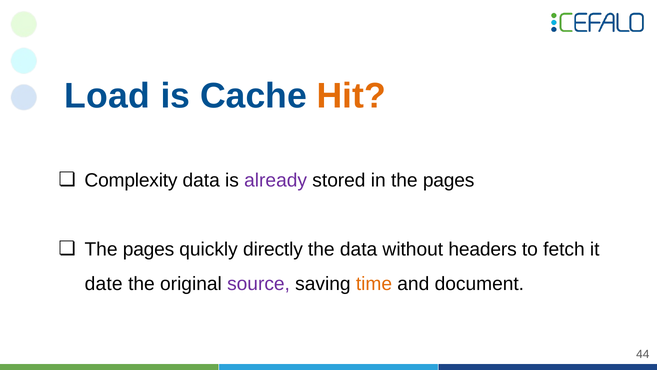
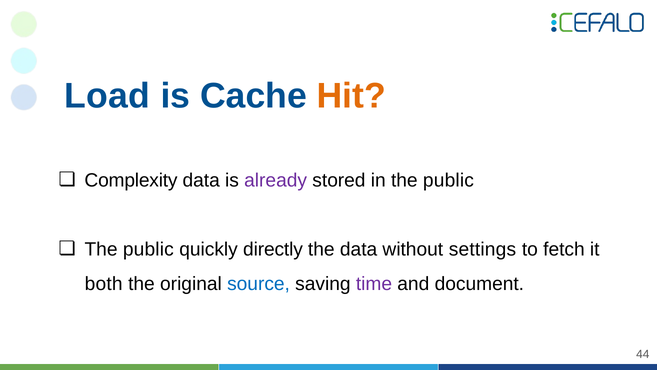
in the pages: pages -> public (448, 180)
pages: pages -> public (148, 249)
headers: headers -> settings (482, 249)
date: date -> both (104, 284)
source colour: purple -> blue (259, 284)
time colour: orange -> purple (374, 284)
